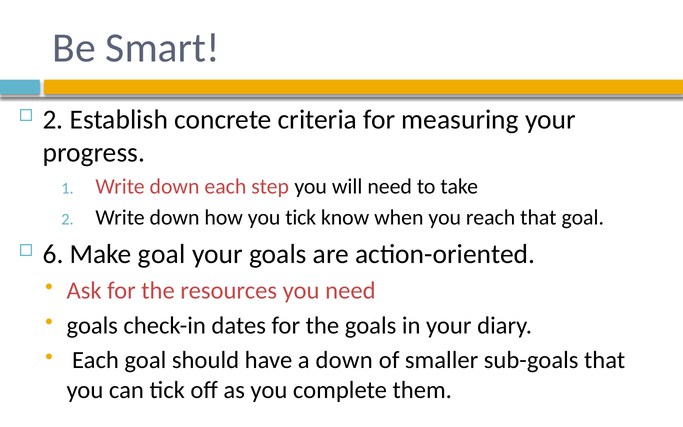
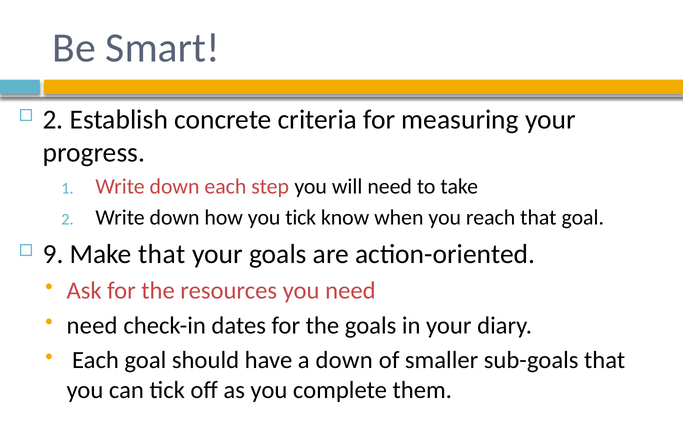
6: 6 -> 9 (53, 254)
Make goal: goal -> that (162, 254)
goals: goals -> need (92, 325)
